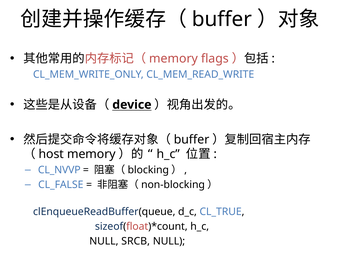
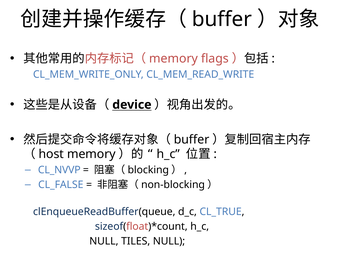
SRCB: SRCB -> TILES (136, 241)
